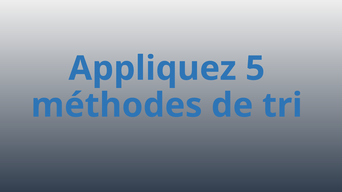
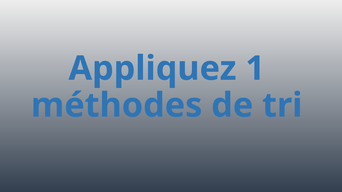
5: 5 -> 1 (255, 69)
